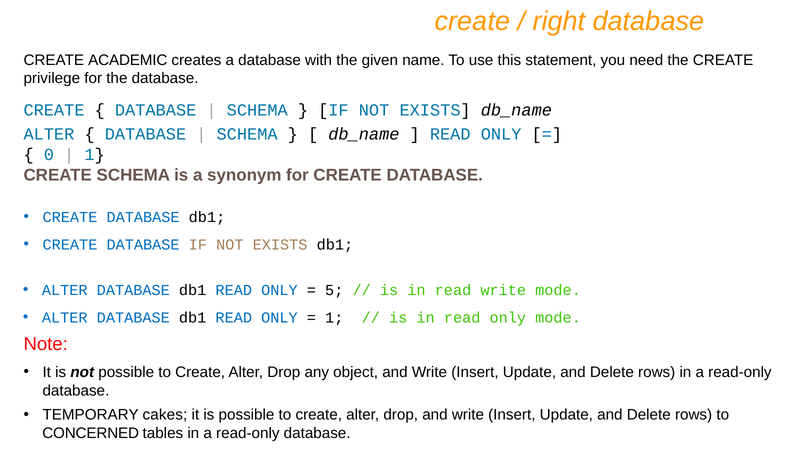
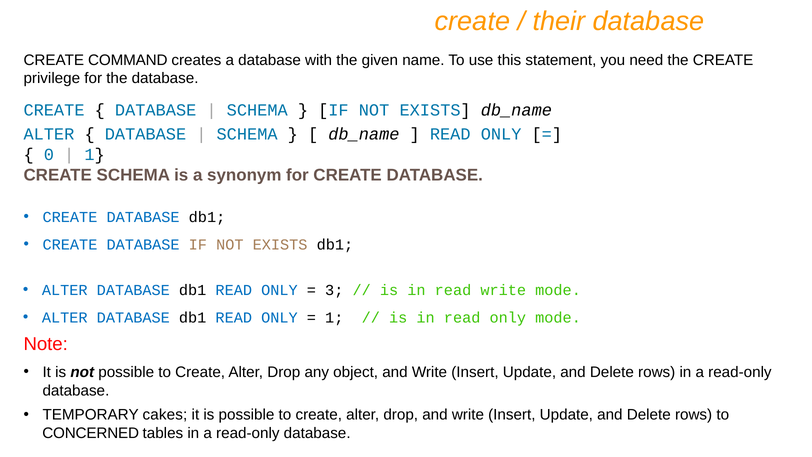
right: right -> their (559, 21)
ACADEMIC: ACADEMIC -> COMMAND (128, 60)
5: 5 -> 3 (334, 290)
